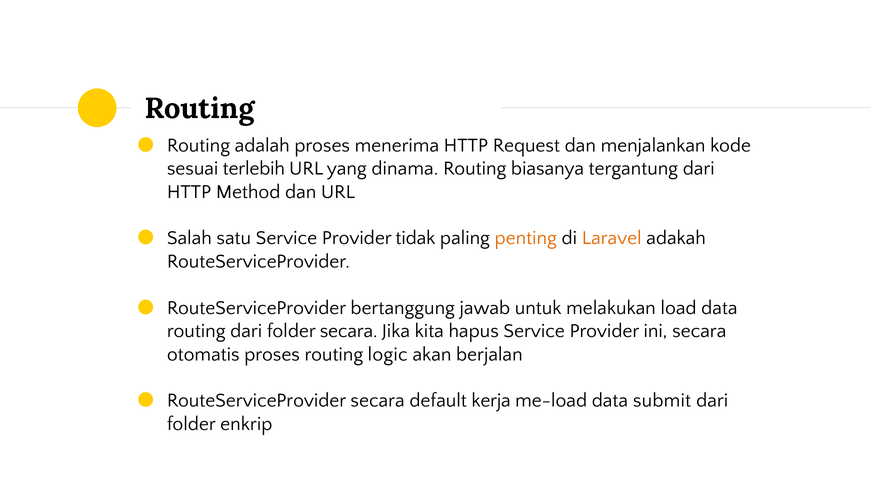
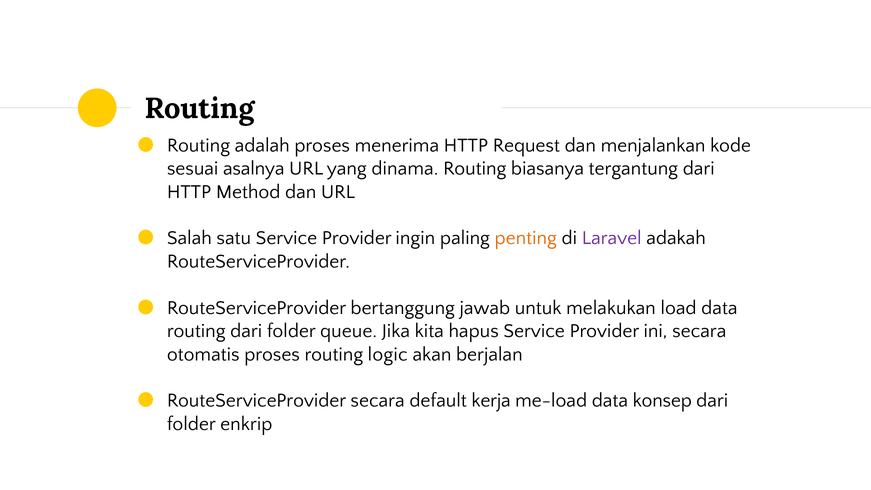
terlebih: terlebih -> asalnya (254, 168)
tidak: tidak -> ingin (415, 238)
Laravel colour: orange -> purple (612, 238)
folder secara: secara -> queue (349, 331)
submit: submit -> konsep (662, 401)
